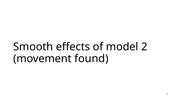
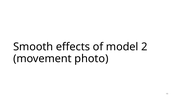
found: found -> photo (91, 59)
